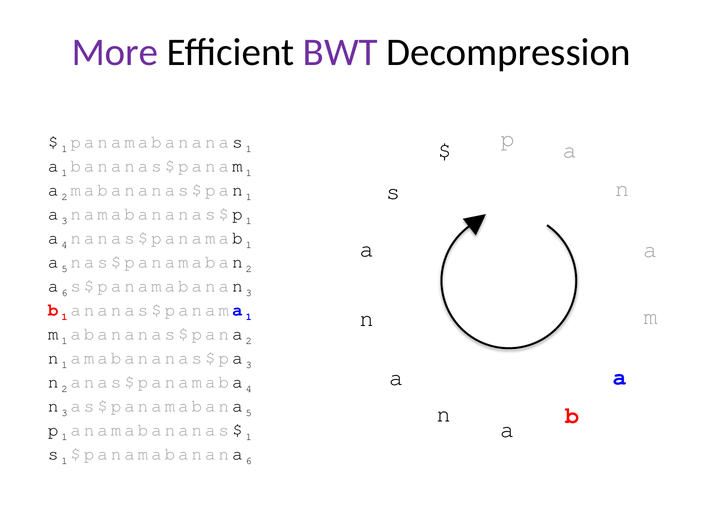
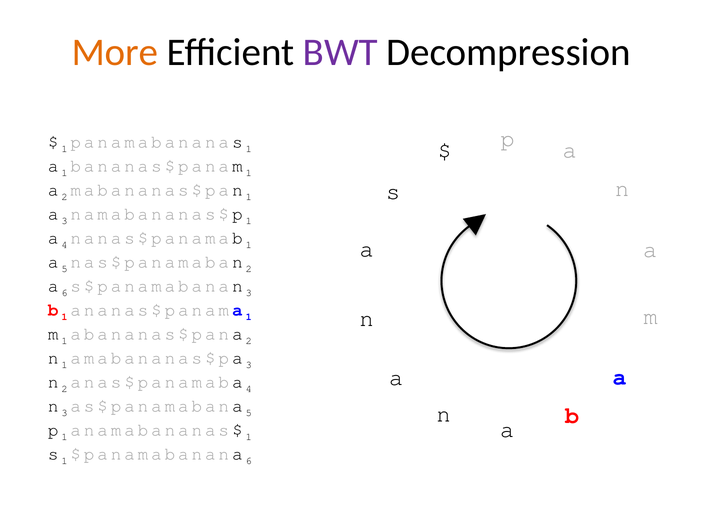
More colour: purple -> orange (115, 53)
